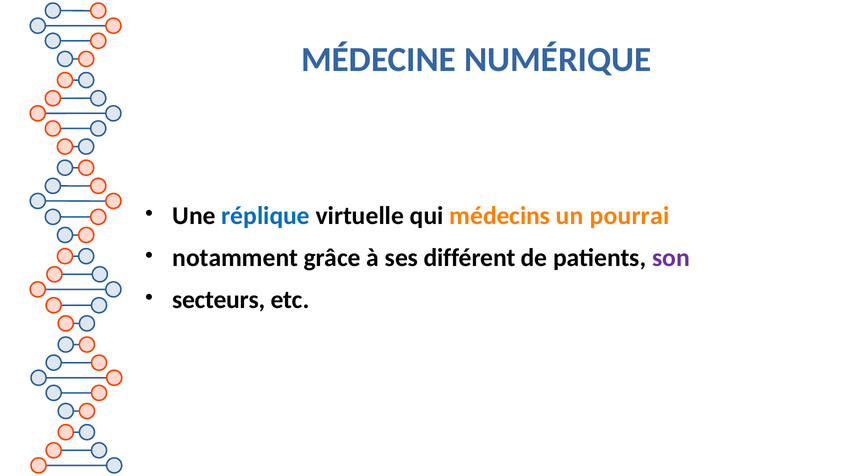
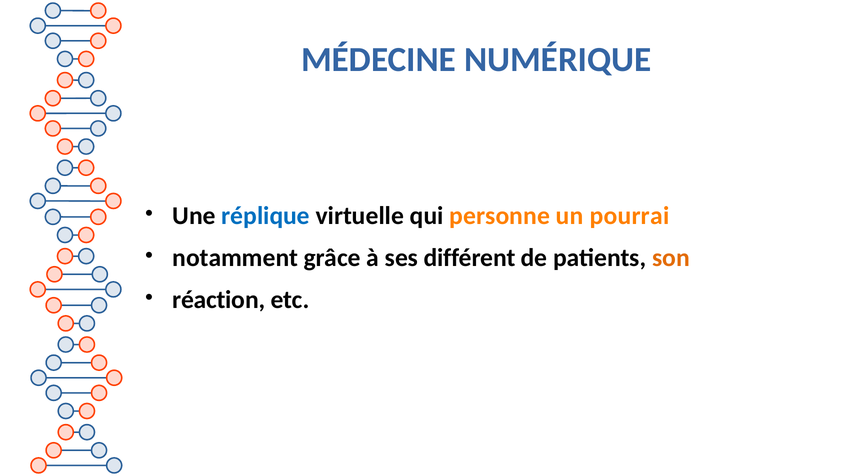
médecins: médecins -> personne (500, 216)
son colour: purple -> orange (671, 258)
secteurs: secteurs -> réaction (219, 300)
